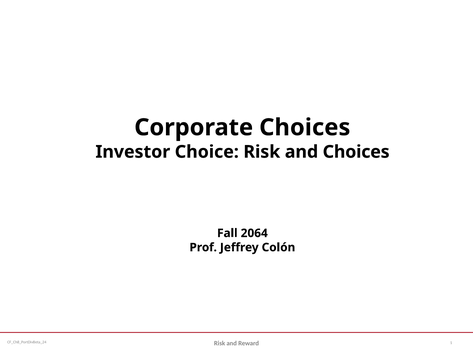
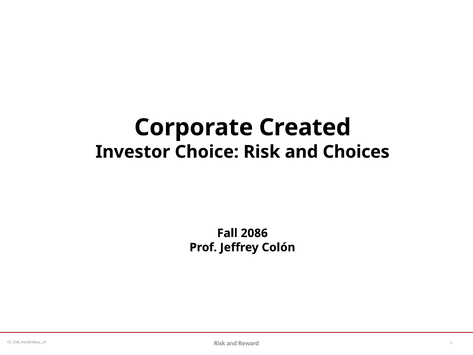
Corporate Choices: Choices -> Created (305, 127)
2064: 2064 -> 2086 (254, 233)
